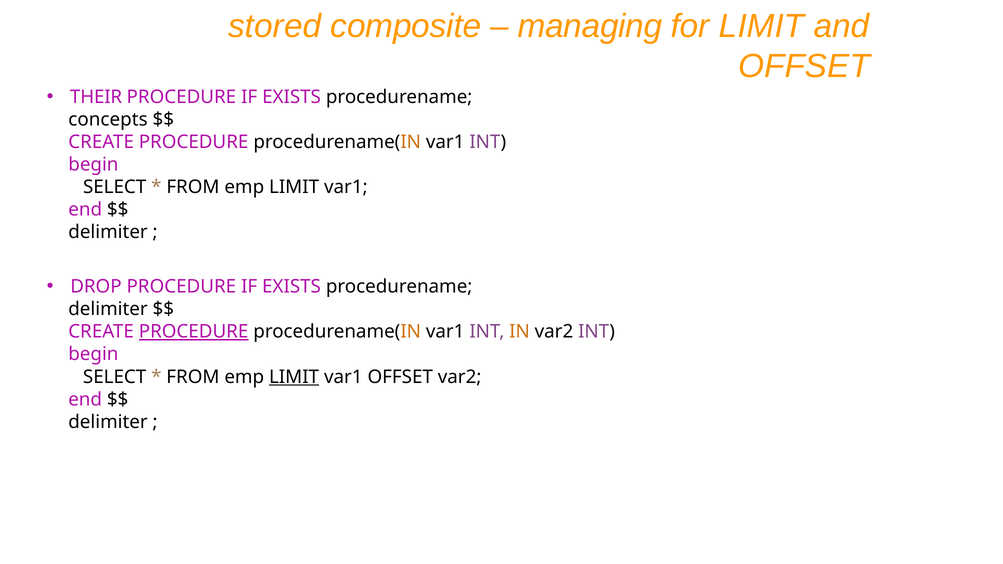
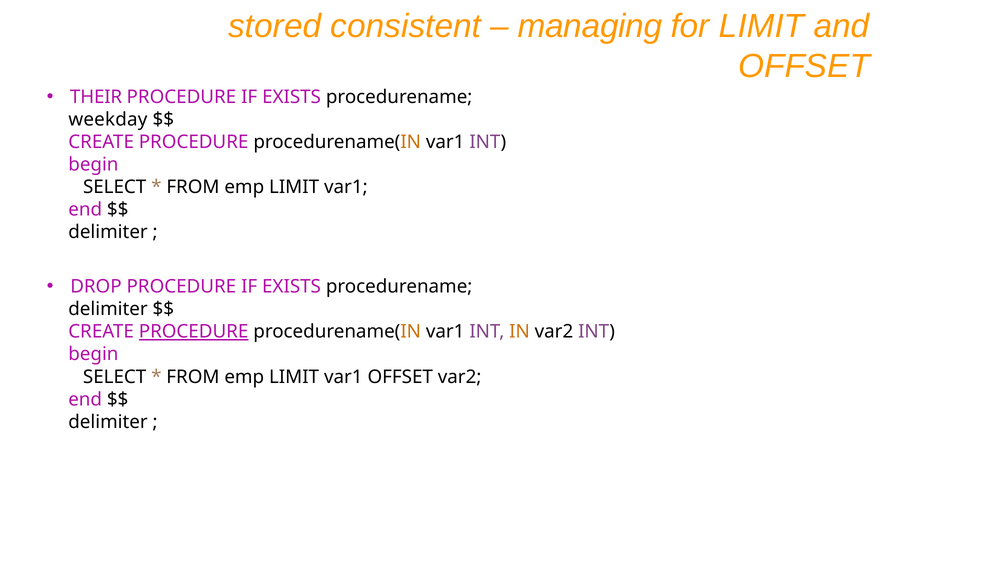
composite: composite -> consistent (406, 26)
concepts: concepts -> weekday (108, 120)
LIMIT underline: present -> none (294, 377)
